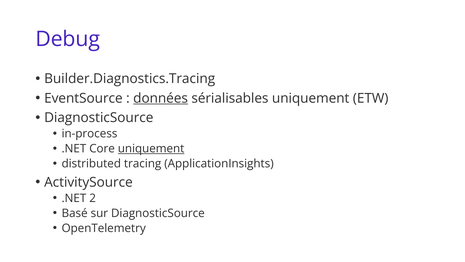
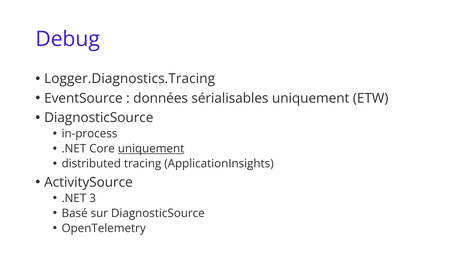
Builder.Diagnostics.Tracing: Builder.Diagnostics.Tracing -> Logger.Diagnostics.Tracing (130, 79)
données underline: present -> none (161, 98)
2: 2 -> 3 (93, 198)
